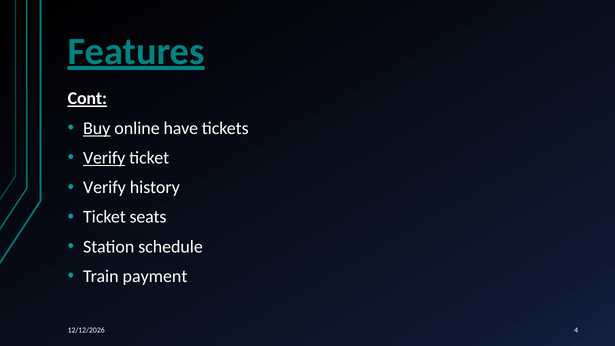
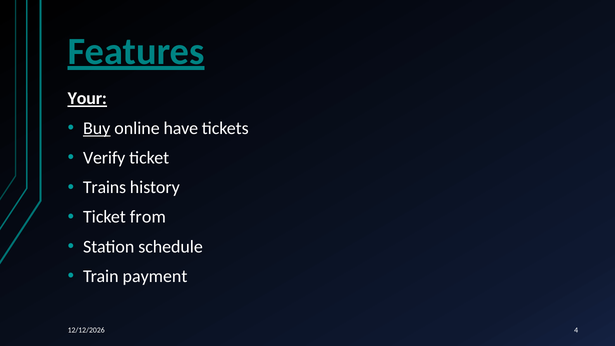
Cont: Cont -> Your (87, 99)
Verify underline: present -> none (104, 158)
Verify: Verify -> Trains (104, 187)
seats: seats -> from (148, 217)
